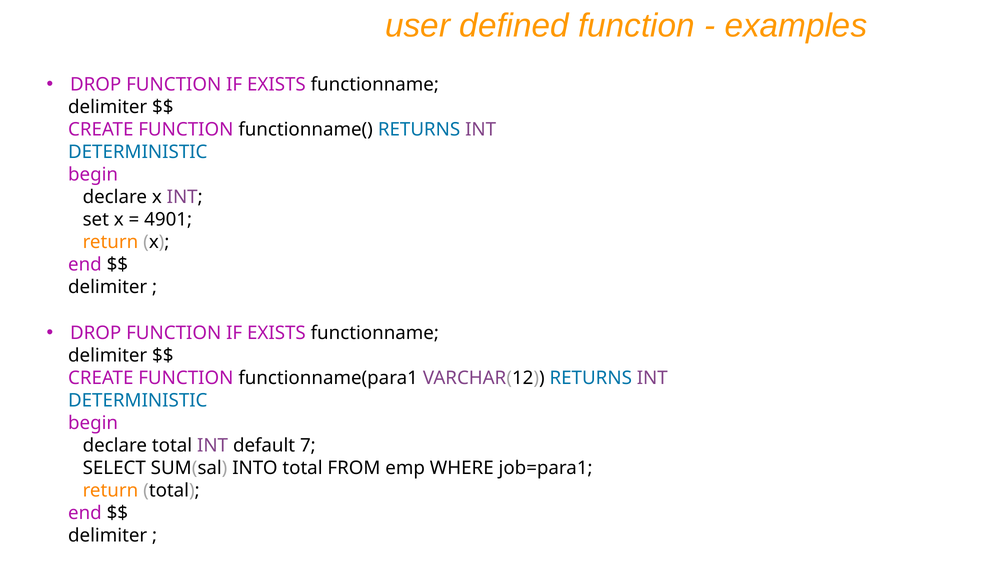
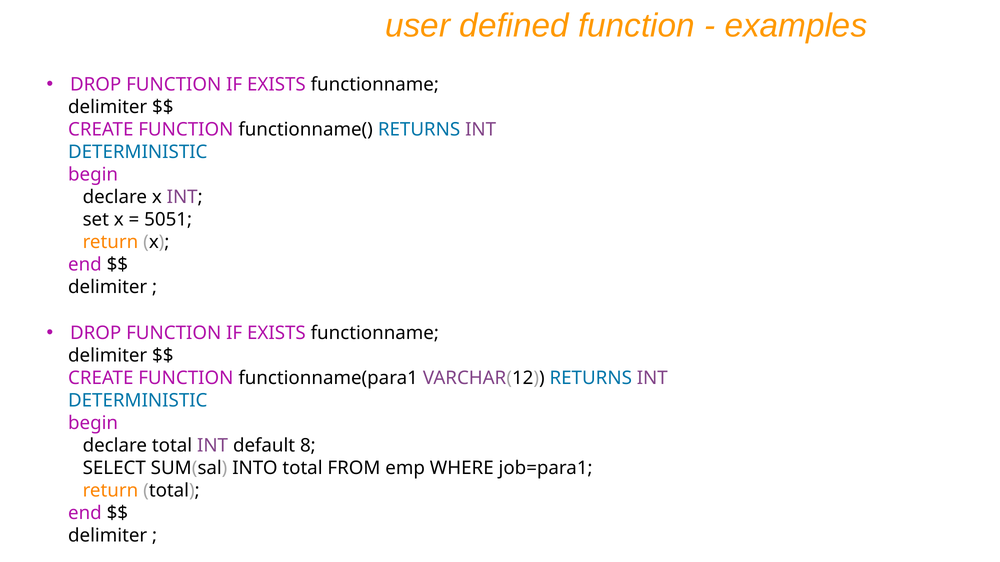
4901: 4901 -> 5051 (168, 220)
7: 7 -> 8 (308, 446)
